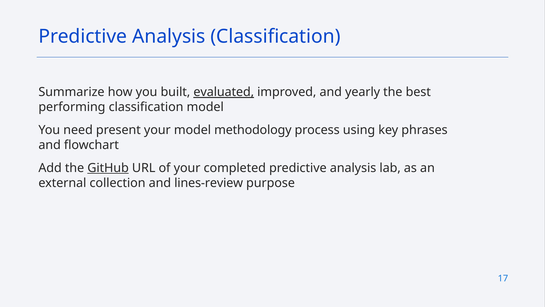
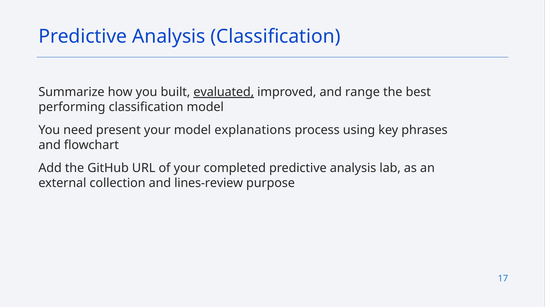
yearly: yearly -> range (363, 92)
methodology: methodology -> explanations (253, 130)
GitHub underline: present -> none (108, 168)
